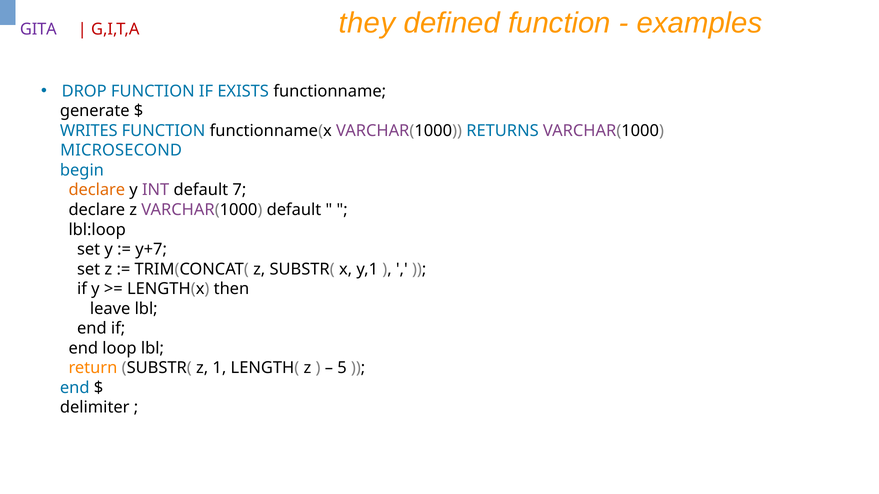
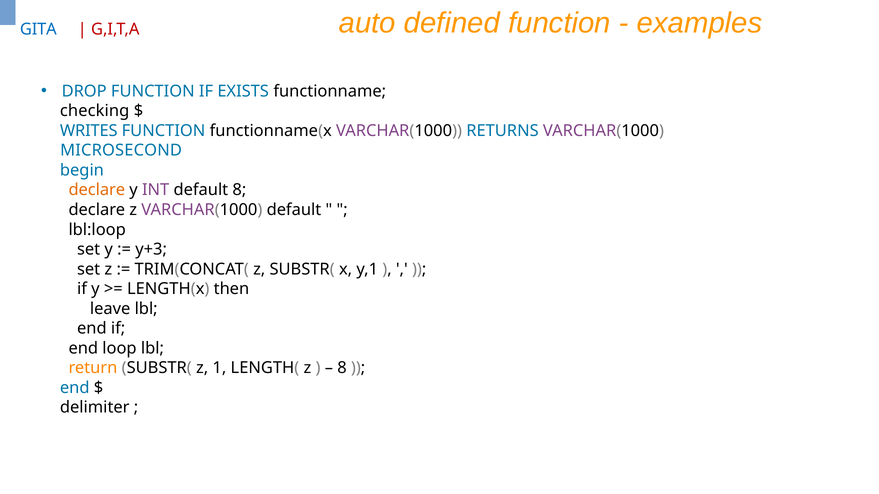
they: they -> auto (367, 23)
GITA colour: purple -> blue (38, 29)
generate: generate -> checking (95, 111)
default 7: 7 -> 8 (239, 190)
y+7: y+7 -> y+3 (151, 250)
5: 5 -> 8 (342, 368)
